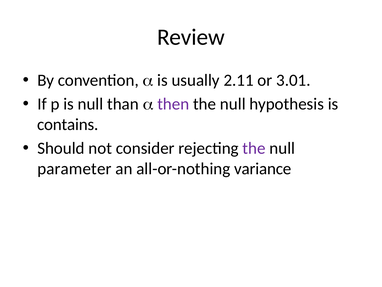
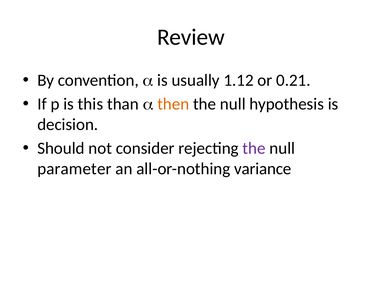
2.11: 2.11 -> 1.12 (239, 80)
3.01: 3.01 -> 0.21 (293, 80)
is null: null -> this (90, 104)
then colour: purple -> orange (173, 104)
contains: contains -> decision (68, 124)
